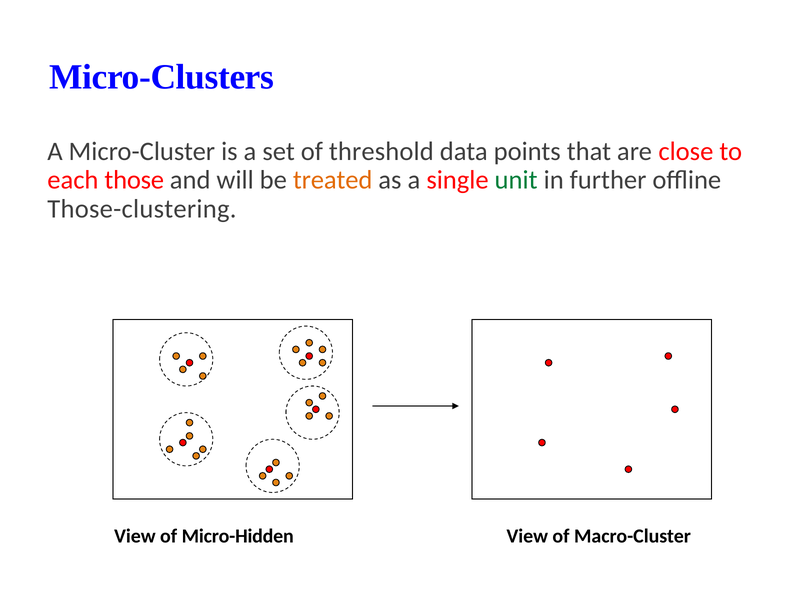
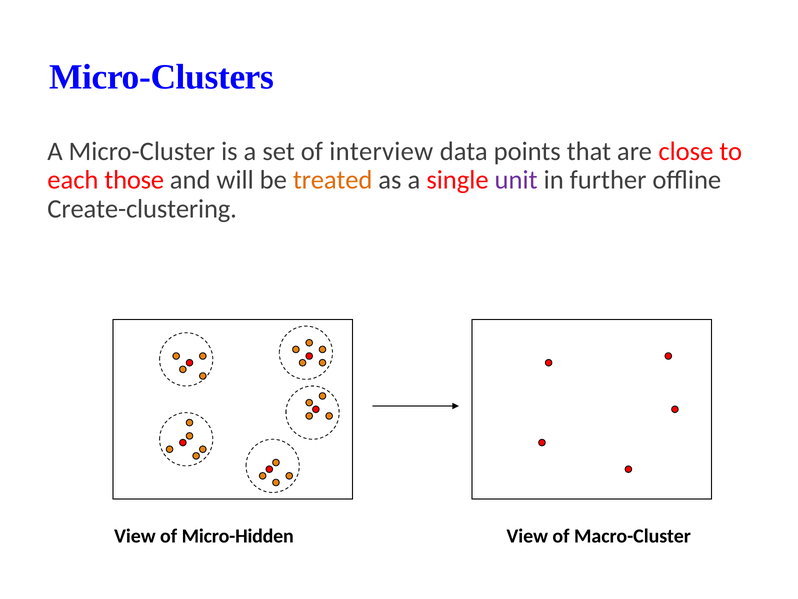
threshold: threshold -> interview (381, 151)
unit colour: green -> purple (516, 180)
Those-clustering: Those-clustering -> Create-clustering (142, 209)
